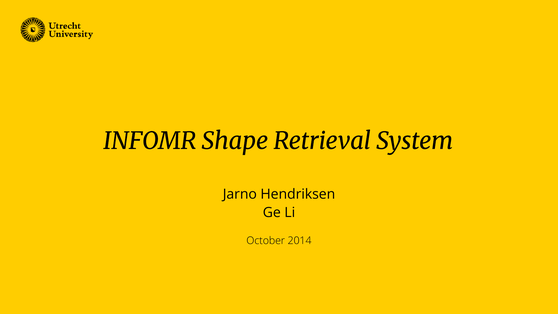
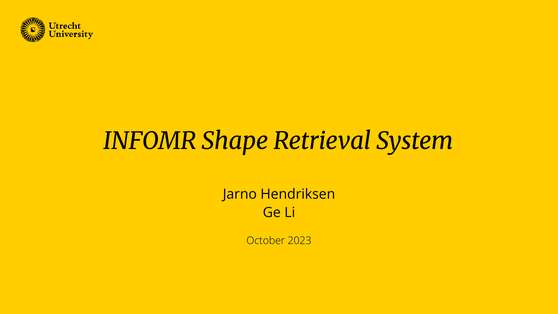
2014: 2014 -> 2023 (300, 241)
